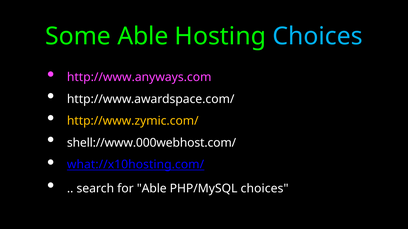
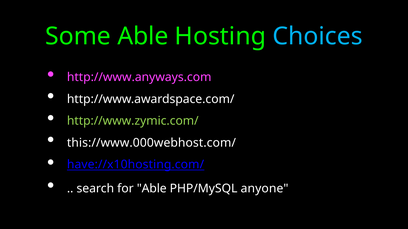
http://www.zymic.com/ colour: yellow -> light green (133, 121)
shell://www.000webhost.com/: shell://www.000webhost.com/ -> this://www.000webhost.com/ (151, 143)
what://x10hosting.com/: what://x10hosting.com/ -> have://x10hosting.com/ (136, 165)
PHP/MySQL choices: choices -> anyone (265, 189)
